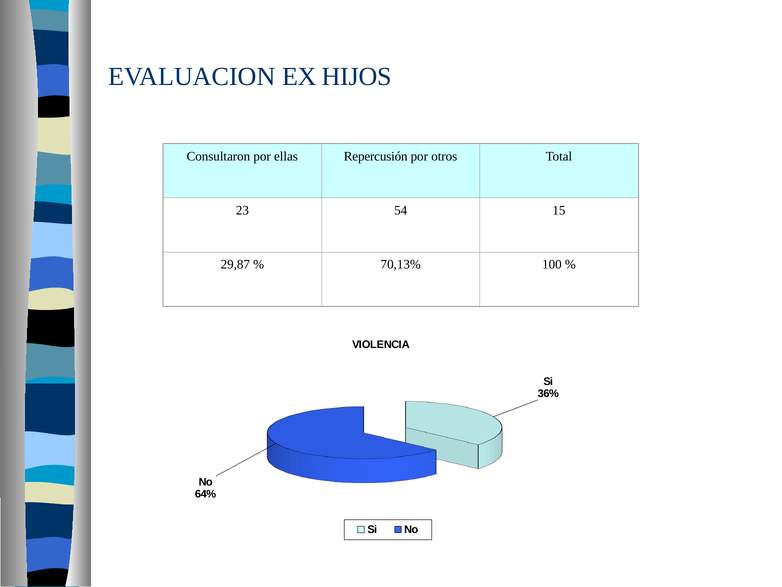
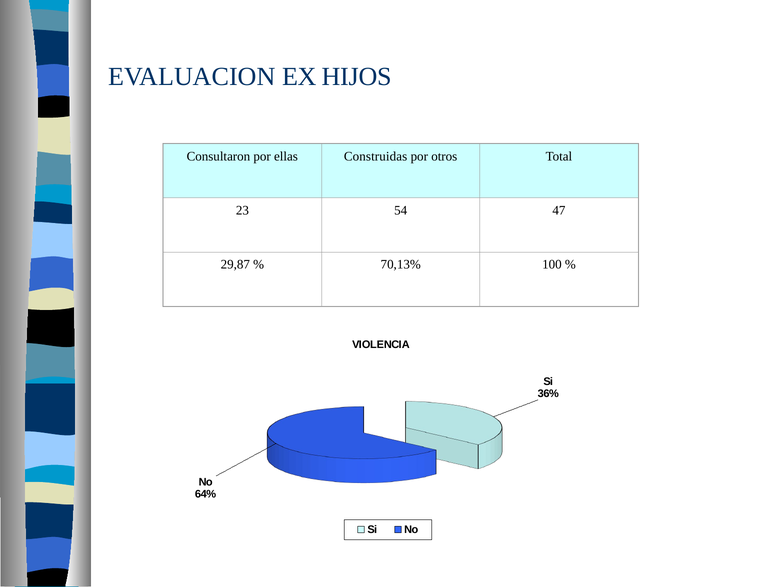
Repercusión: Repercusión -> Construidas (376, 156)
15: 15 -> 47 (559, 210)
